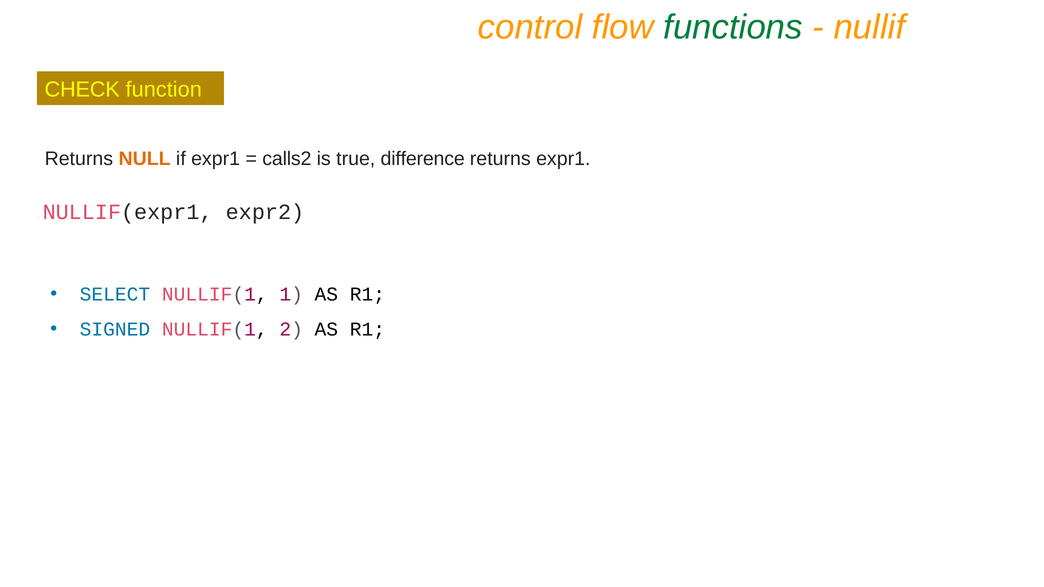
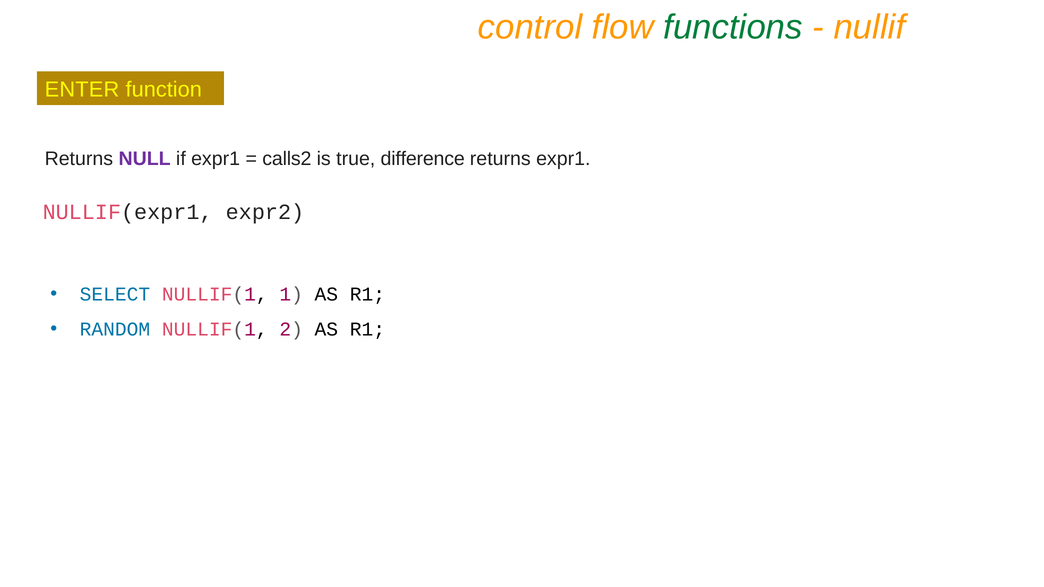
CHECK: CHECK -> ENTER (82, 90)
NULL colour: orange -> purple (145, 159)
SIGNED: SIGNED -> RANDOM (115, 330)
